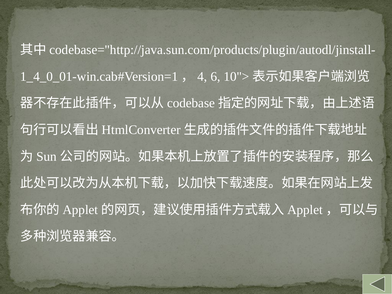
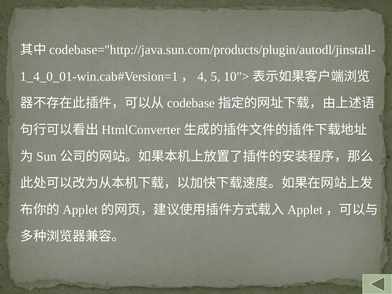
6: 6 -> 5 (215, 76)
